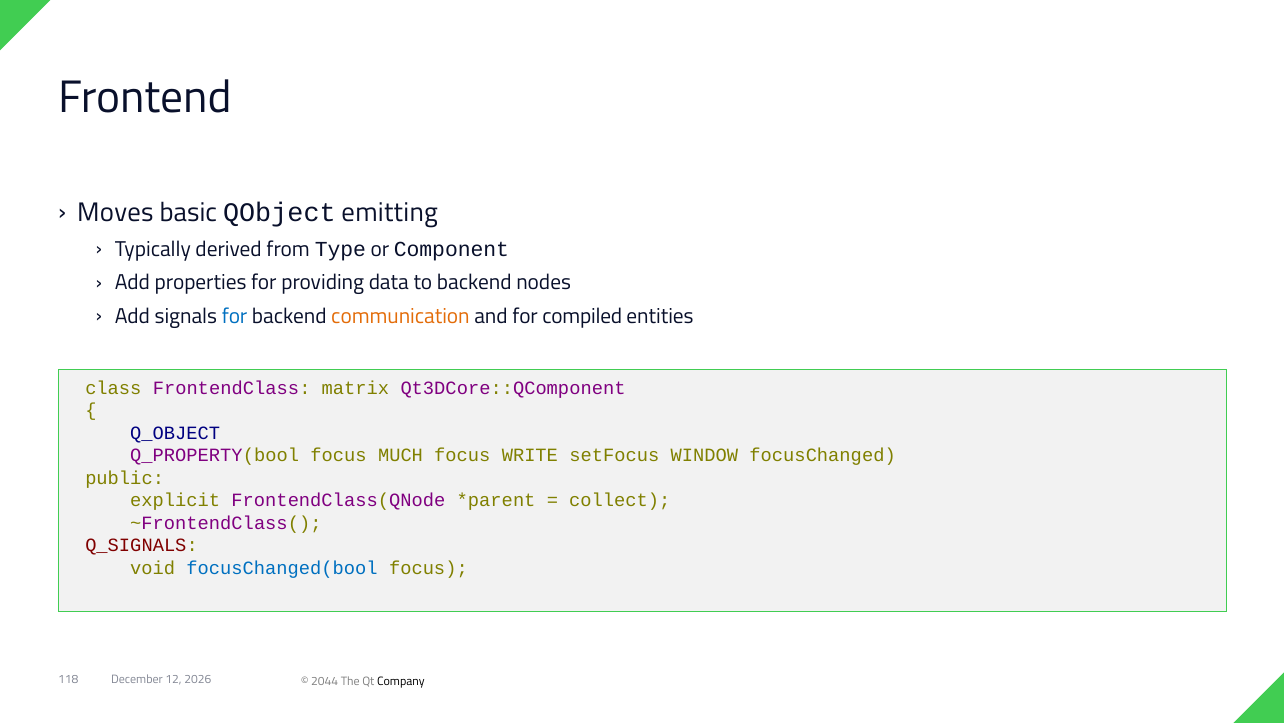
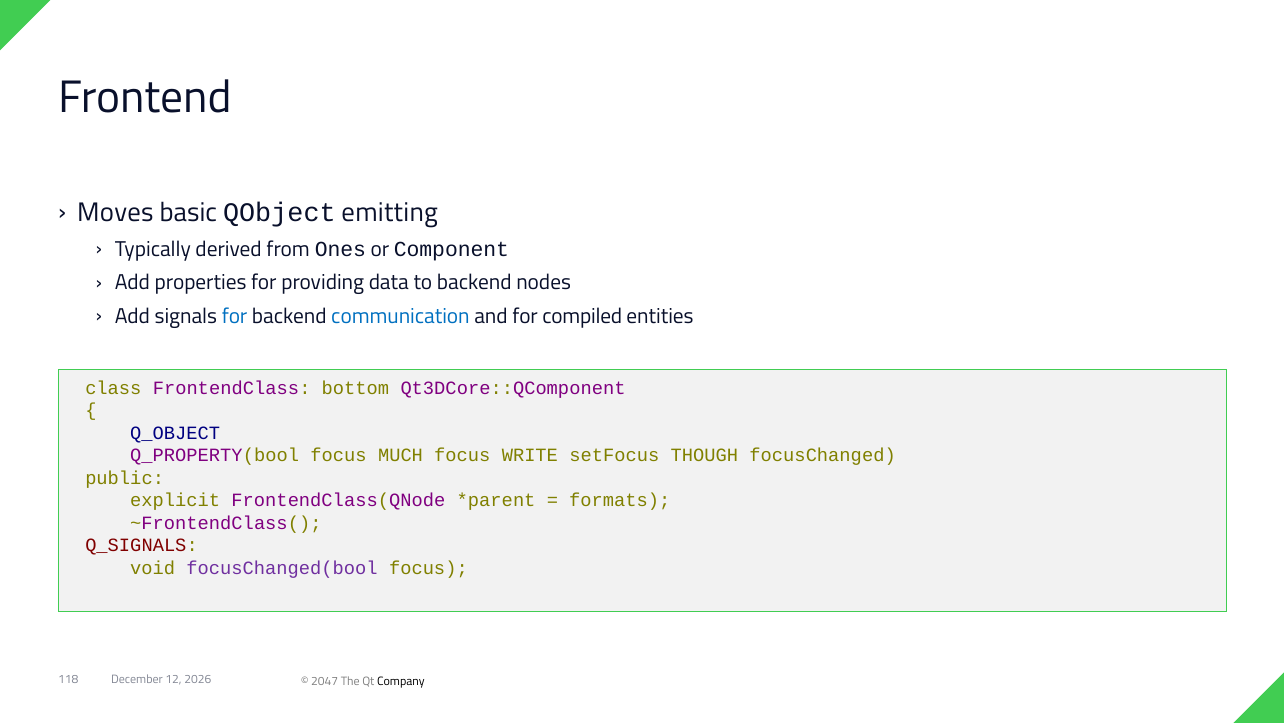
Type: Type -> Ones (340, 249)
communication colour: orange -> blue (400, 316)
matrix: matrix -> bottom (355, 388)
WINDOW: WINDOW -> THOUGH (704, 455)
collect: collect -> formats (620, 500)
focusChanged(bool colour: blue -> purple (282, 567)
2044: 2044 -> 2047 (325, 681)
